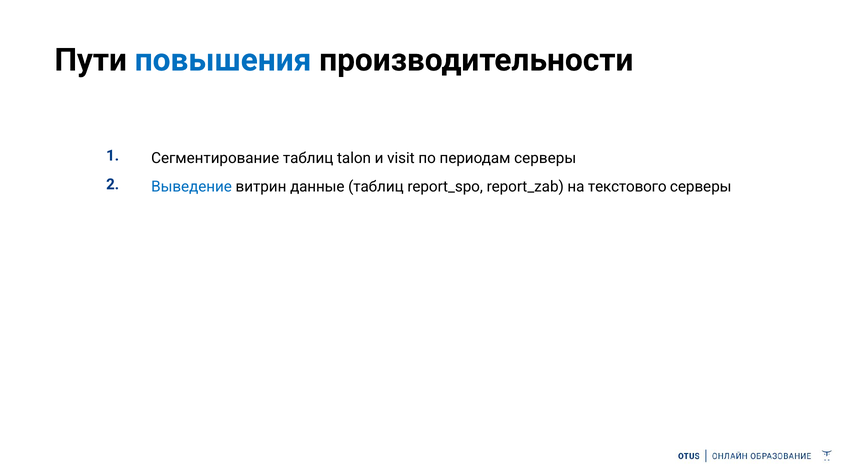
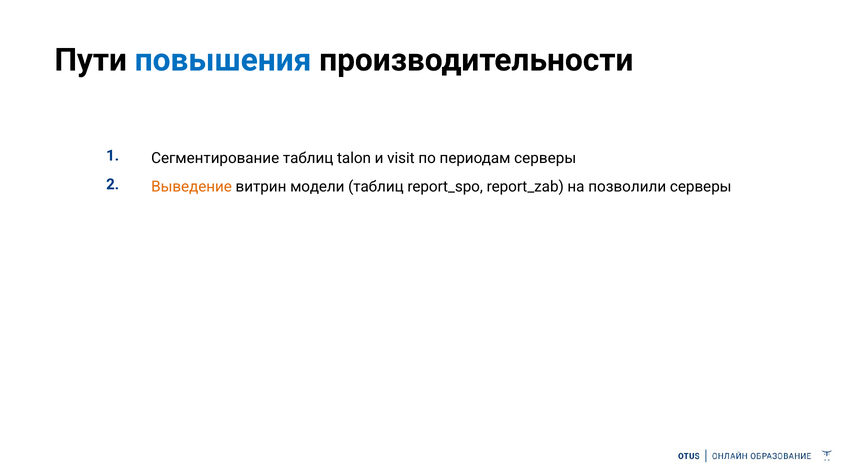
Выведение colour: blue -> orange (192, 187)
данные: данные -> модели (317, 187)
текстового: текстового -> позволили (627, 187)
